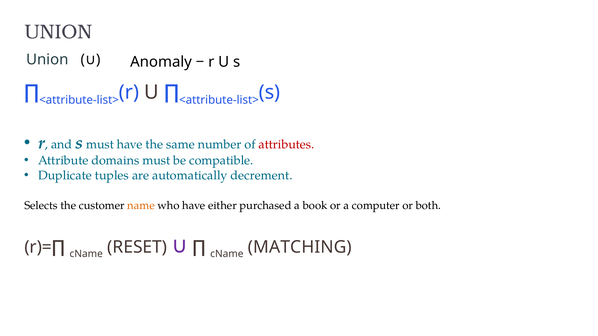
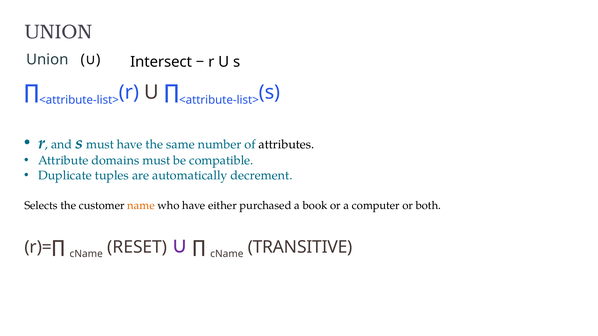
Anomaly: Anomaly -> Intersect (161, 62)
attributes colour: red -> black (286, 145)
MATCHING: MATCHING -> TRANSITIVE (300, 247)
